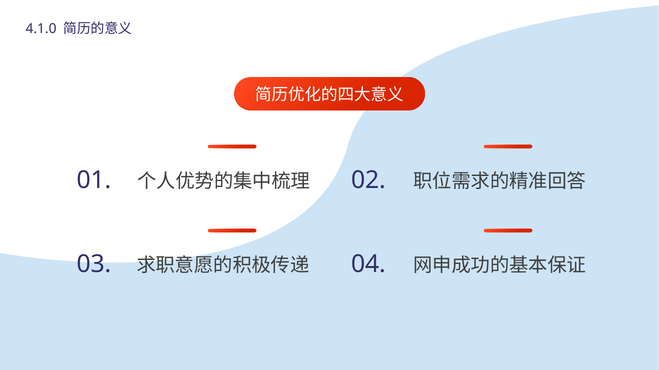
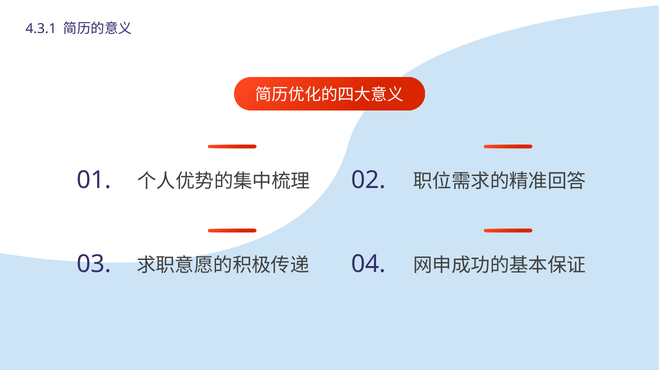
4.1.0: 4.1.0 -> 4.3.1 (41, 29)
